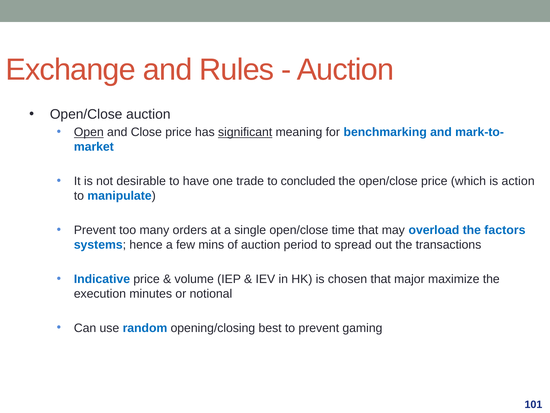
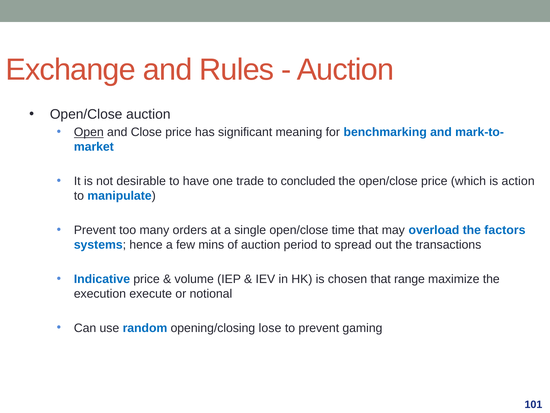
significant underline: present -> none (245, 132)
major: major -> range (409, 279)
minutes: minutes -> execute (151, 293)
best: best -> lose (270, 328)
